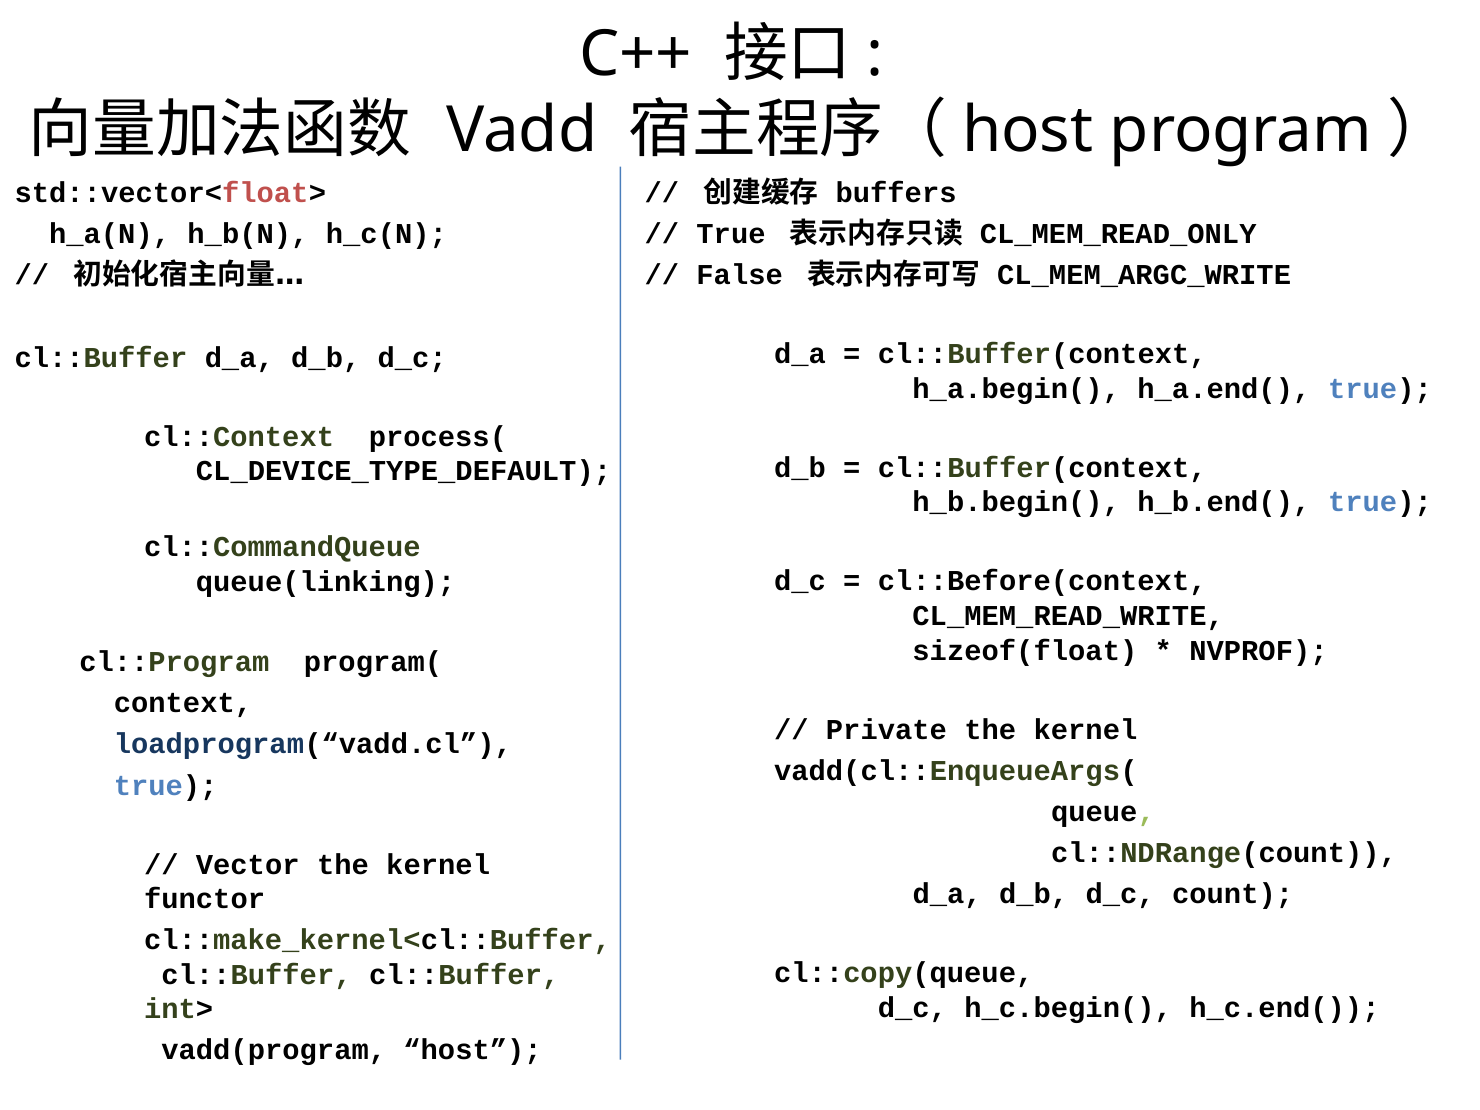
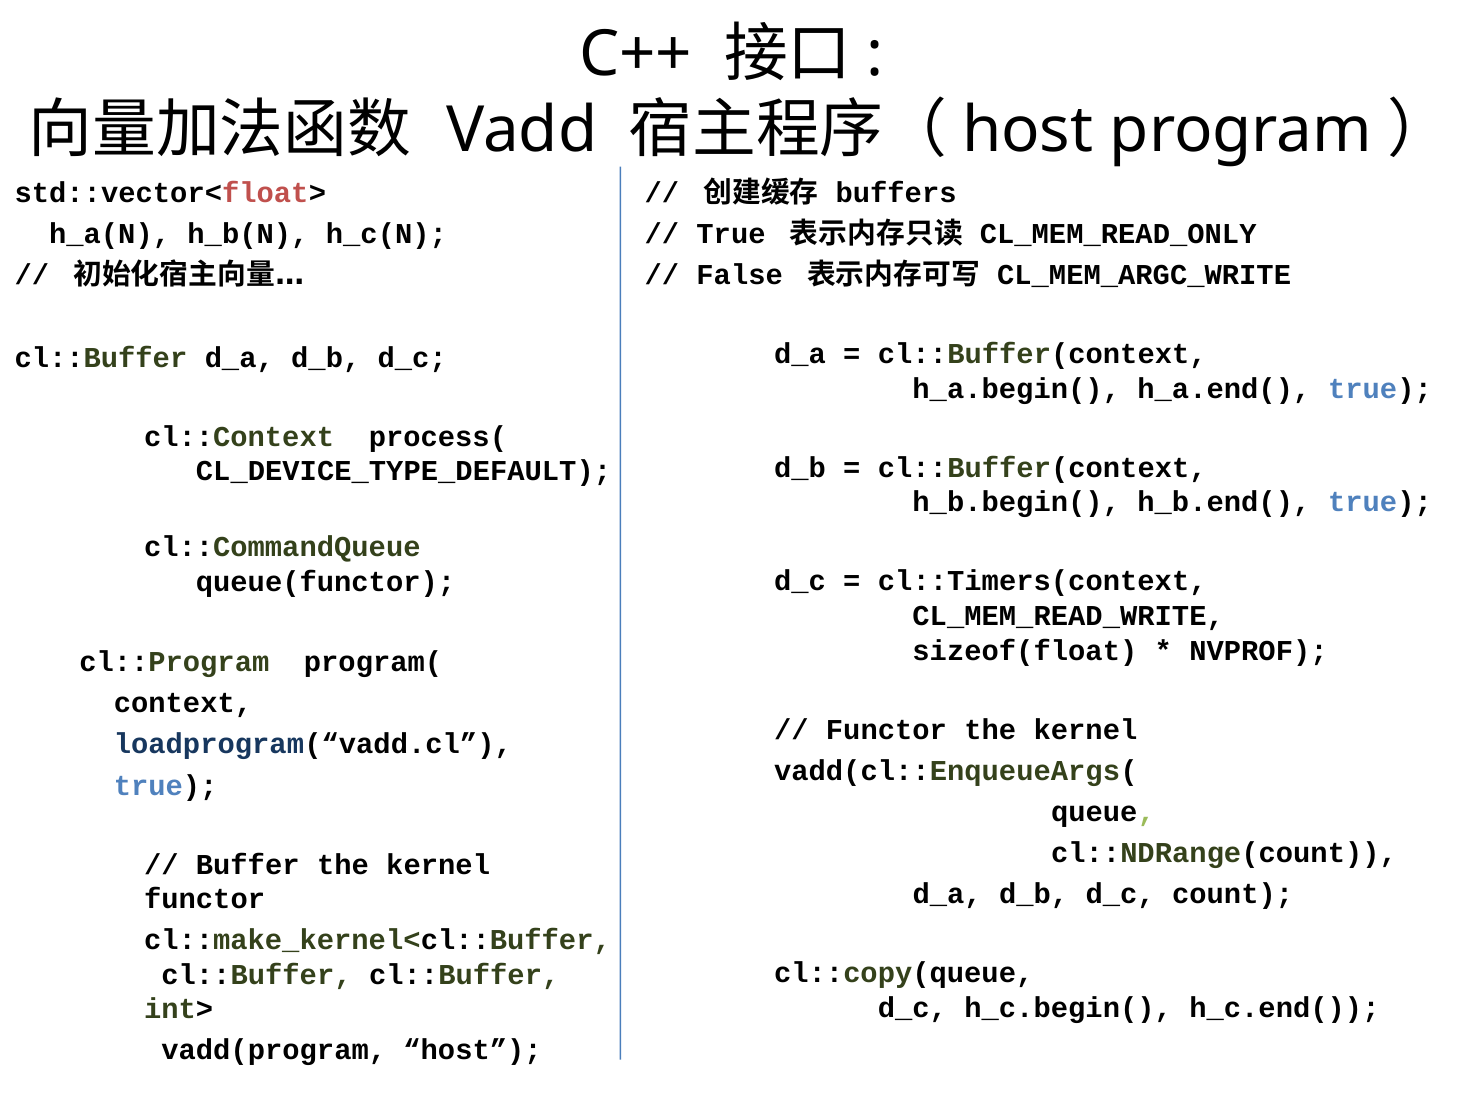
queue(linking: queue(linking -> queue(functor (326, 582)
cl::Before(context: cl::Before(context -> cl::Timers(context (1042, 581)
Private: Private -> Functor (886, 730)
Vector: Vector -> Buffer (248, 865)
